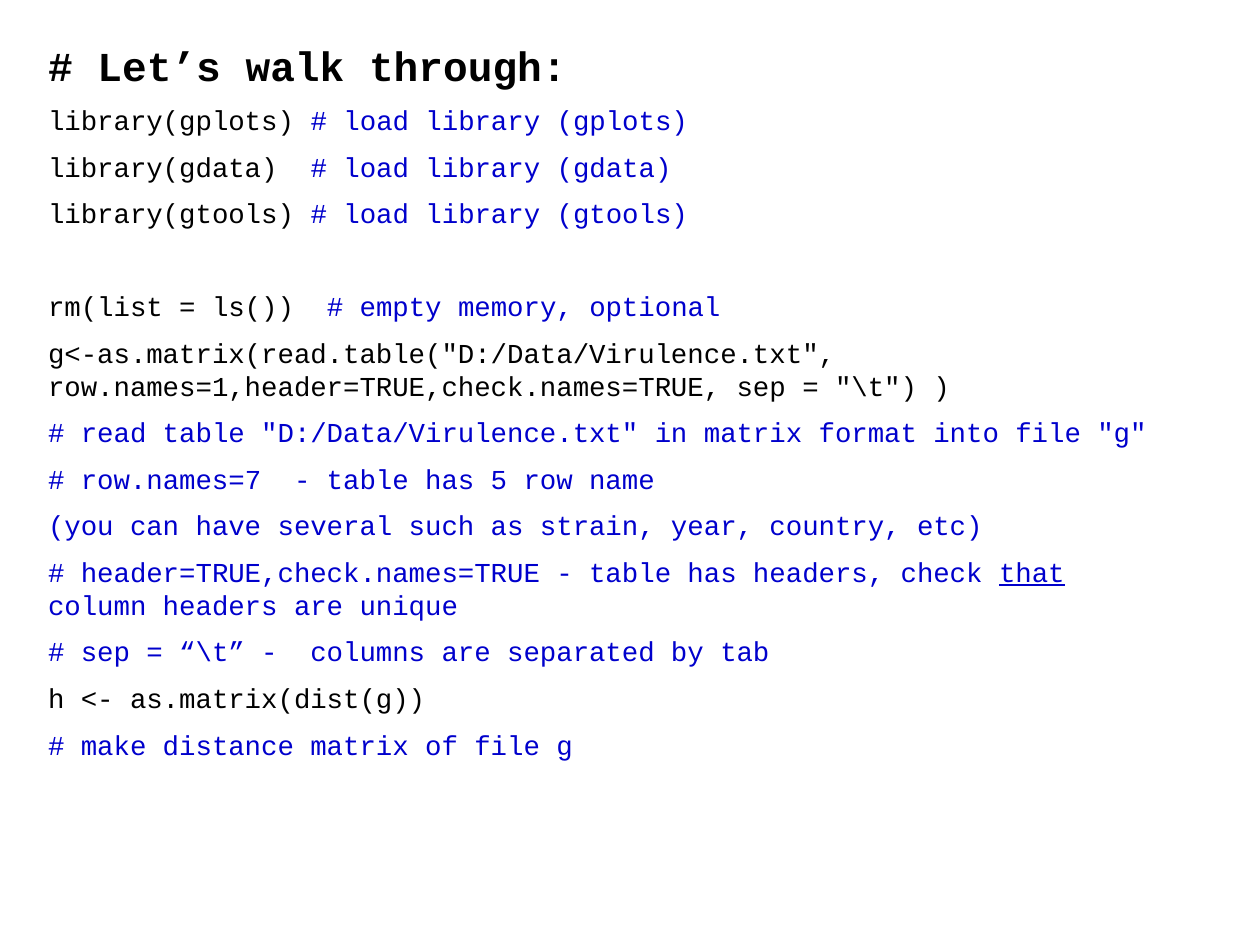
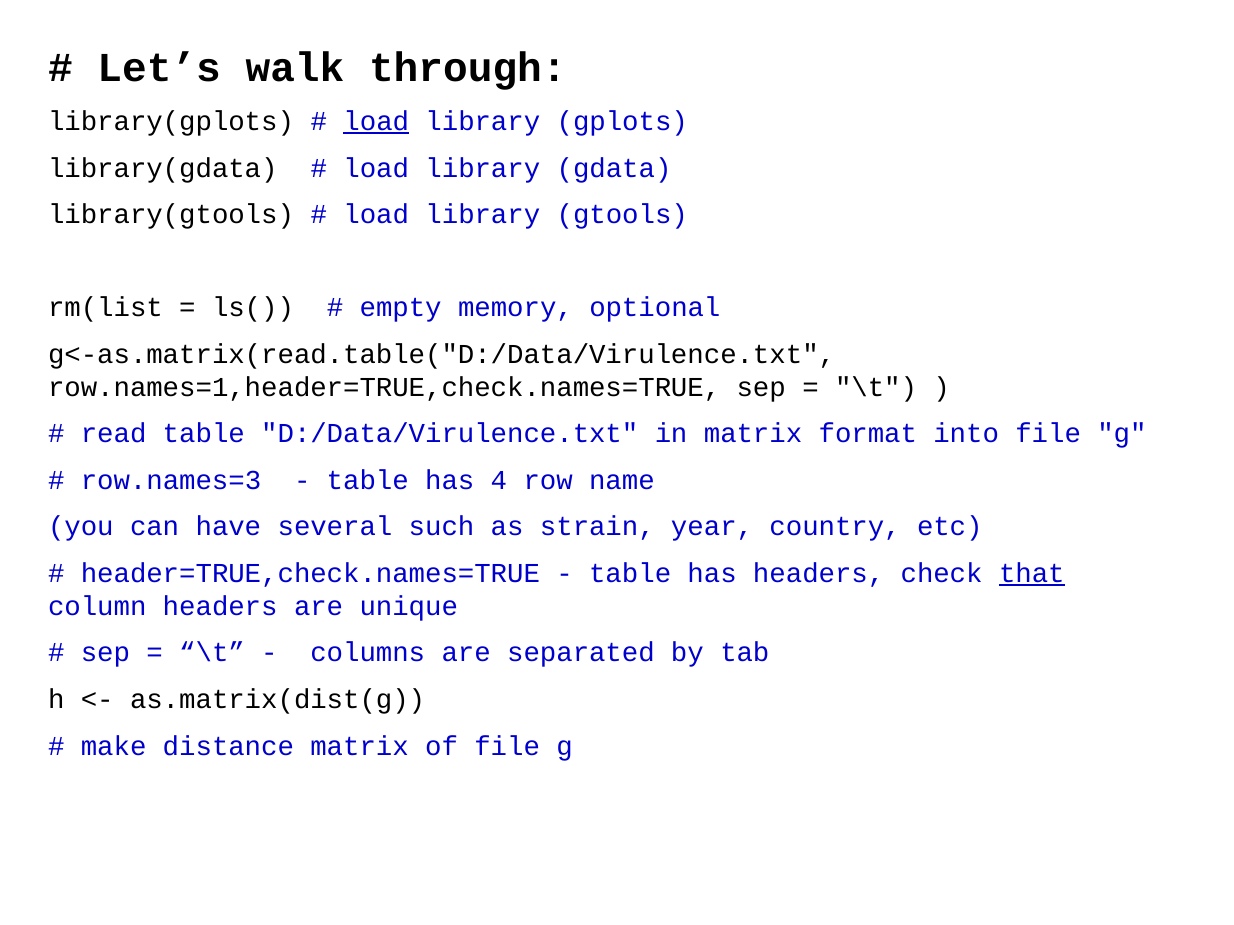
load underline: none -> present (376, 122)
row.names=7: row.names=7 -> row.names=3 (171, 481)
5: 5 -> 4 (499, 481)
